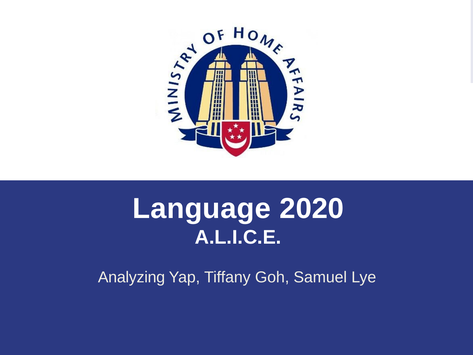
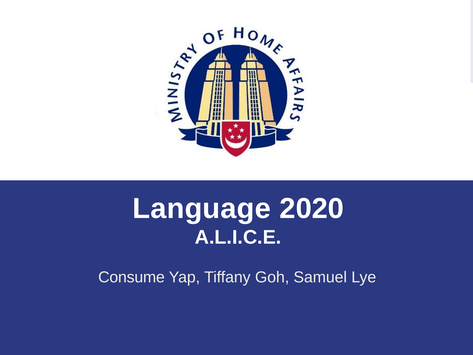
Analyzing: Analyzing -> Consume (132, 277)
